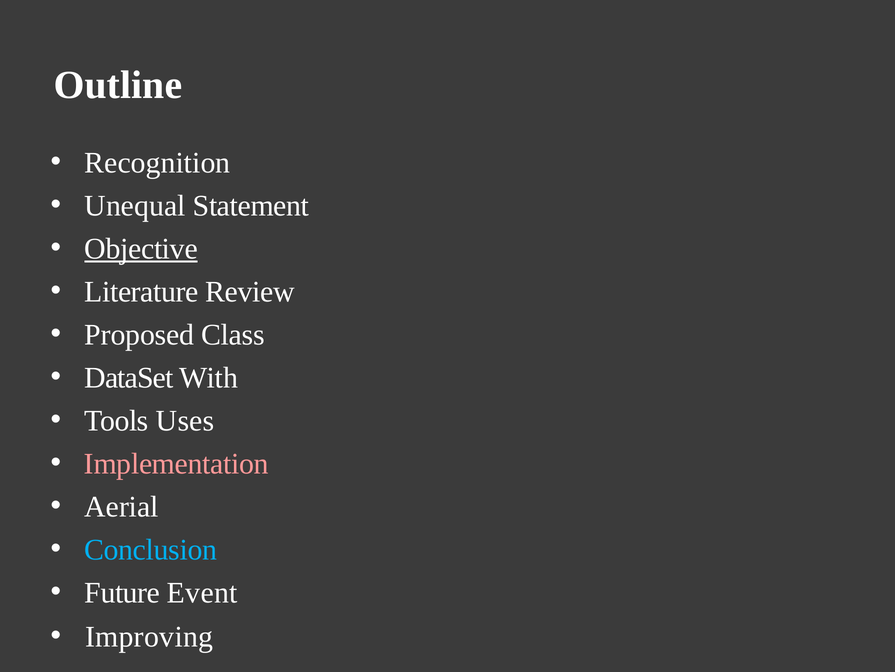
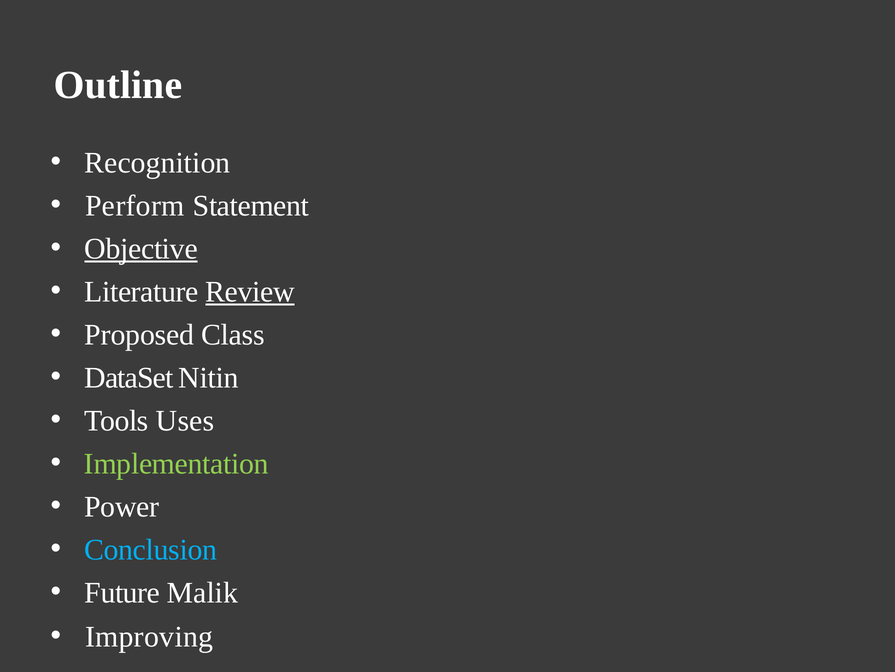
Unequal: Unequal -> Perform (135, 206)
Review underline: none -> present (250, 291)
With: With -> Nitin (209, 377)
Implementation colour: pink -> light green (176, 463)
Aerial: Aerial -> Power (122, 506)
Event: Event -> Malik (202, 592)
